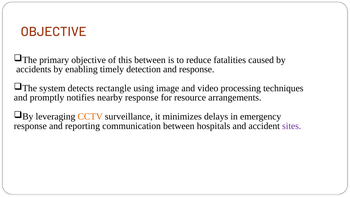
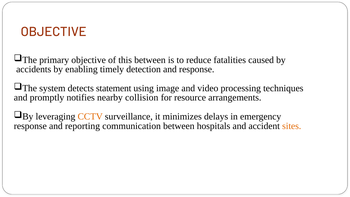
rectangle: rectangle -> statement (114, 88)
nearby response: response -> collision (142, 98)
sites colour: purple -> orange (292, 126)
